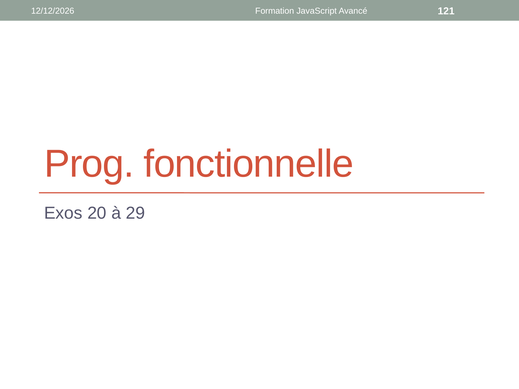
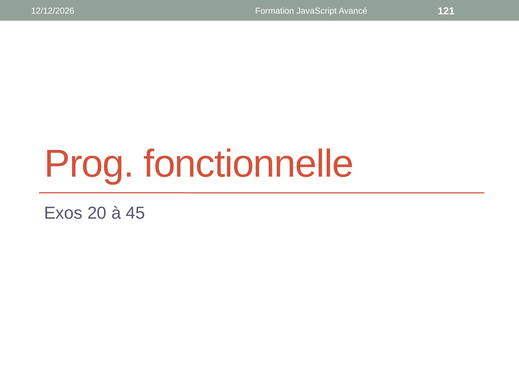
29: 29 -> 45 (135, 213)
